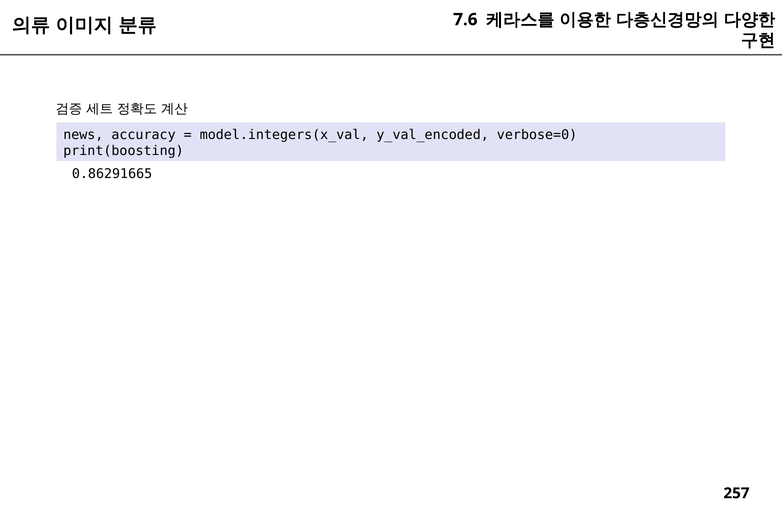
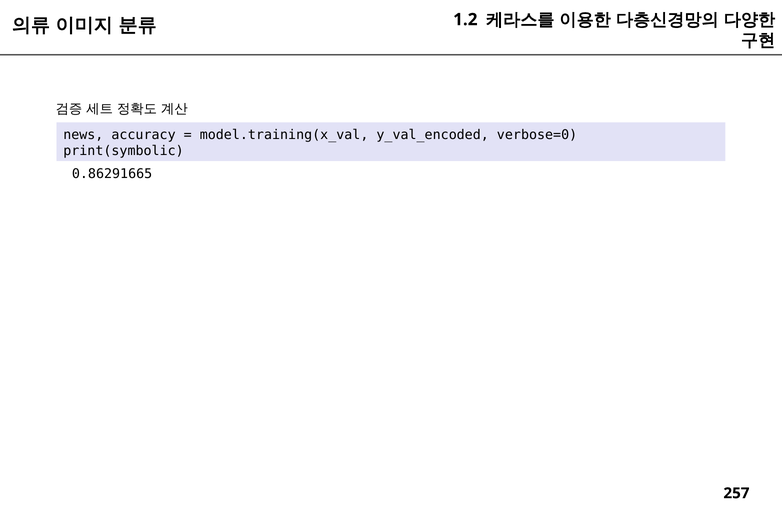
7.6: 7.6 -> 1.2 (465, 20)
model.integers(x_val: model.integers(x_val -> model.training(x_val (284, 135)
print(boosting: print(boosting -> print(symbolic (123, 151)
